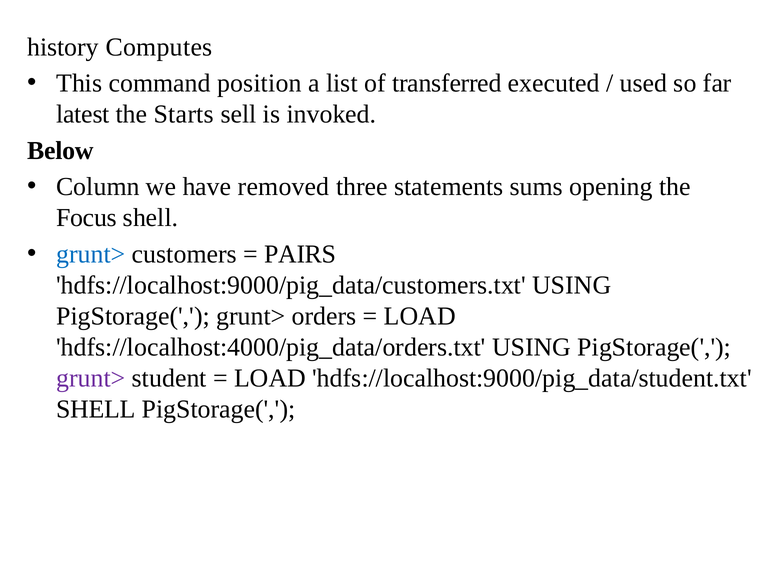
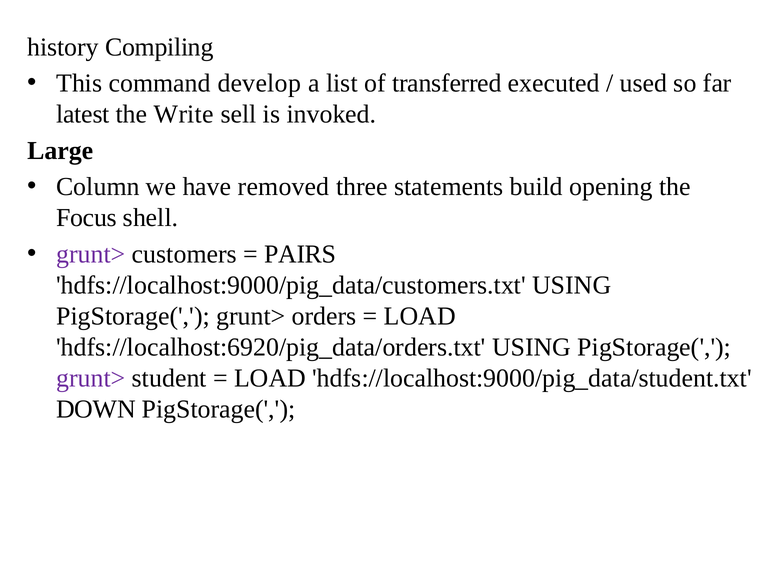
Computes: Computes -> Compiling (159, 47)
position: position -> develop (259, 83)
Starts: Starts -> Write (184, 114)
Below: Below -> Large (60, 151)
sums: sums -> build (536, 187)
grunt> colour: blue -> purple (91, 254)
hdfs://localhost:4000/pig_data/orders.txt: hdfs://localhost:4000/pig_data/orders.txt -> hdfs://localhost:6920/pig_data/orders.txt (271, 347)
SHELL: SHELL -> DOWN (96, 409)
